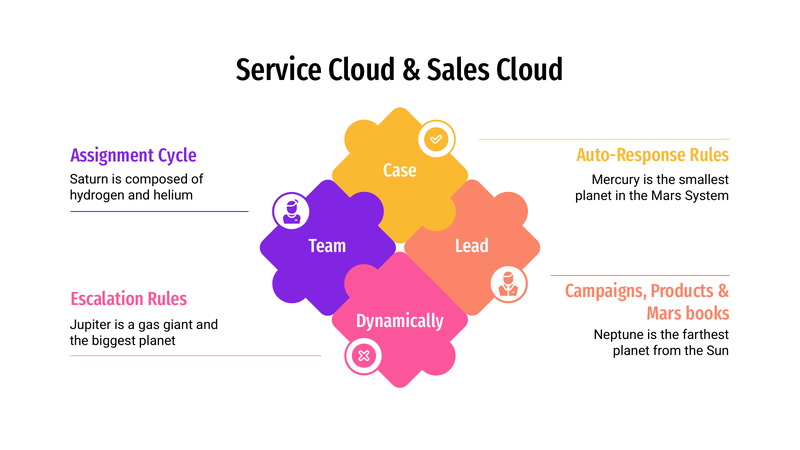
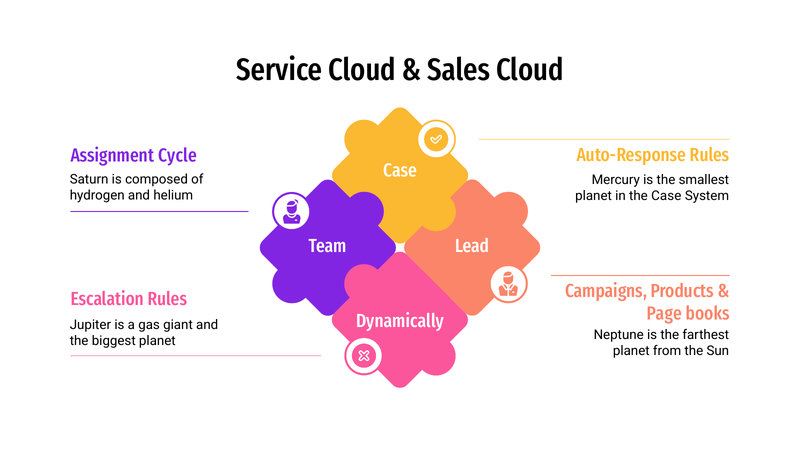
the Mars: Mars -> Case (666, 196)
Mars: Mars -> Page (664, 314)
